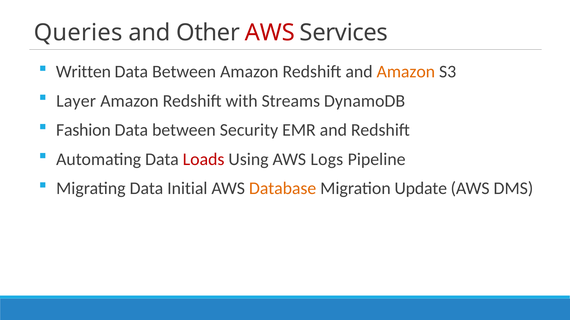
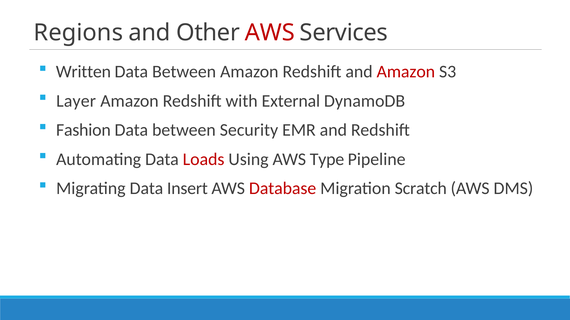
Queries: Queries -> Regions (78, 33)
Amazon colour: orange -> red (406, 72)
Streams: Streams -> External (291, 101)
Logs: Logs -> Type (327, 160)
Initial: Initial -> Insert (187, 189)
Database colour: orange -> red (283, 189)
Update: Update -> Scratch (421, 189)
